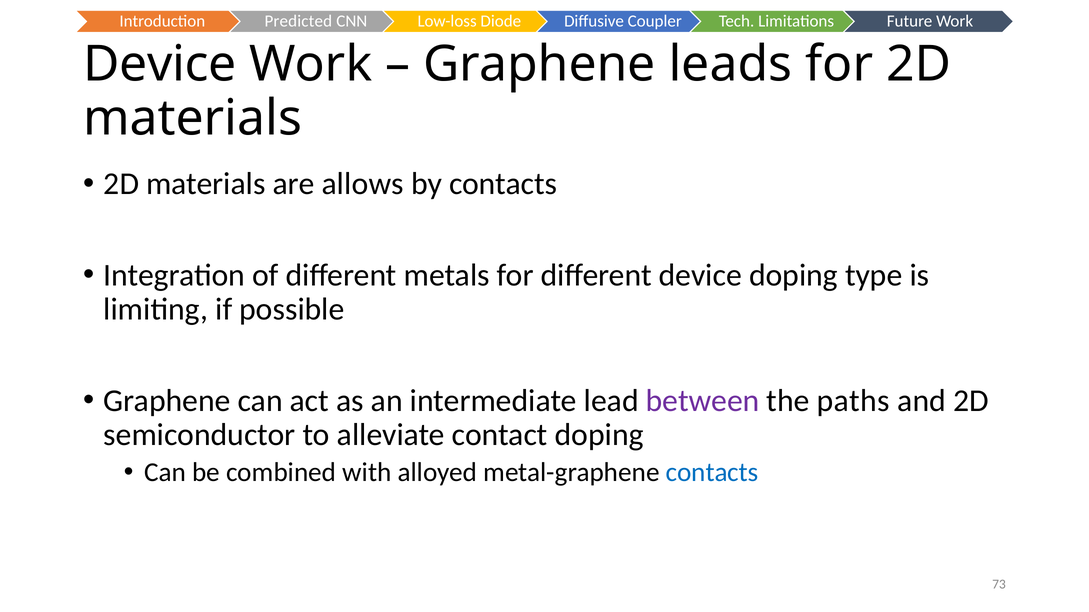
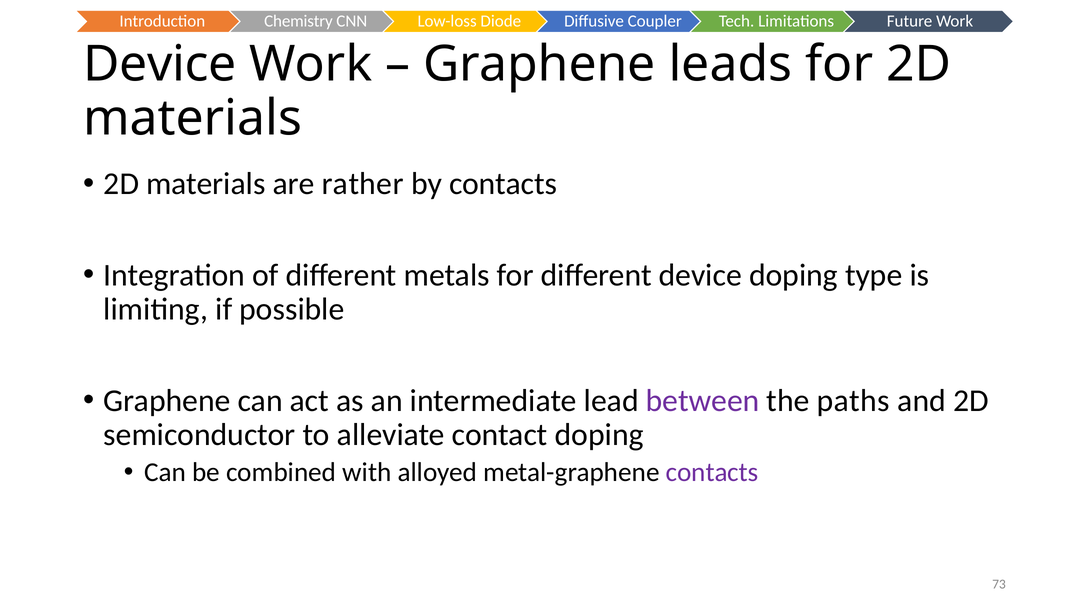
Predicted: Predicted -> Chemistry (298, 21)
allows: allows -> rather (363, 184)
contacts colour: blue -> purple (712, 473)
